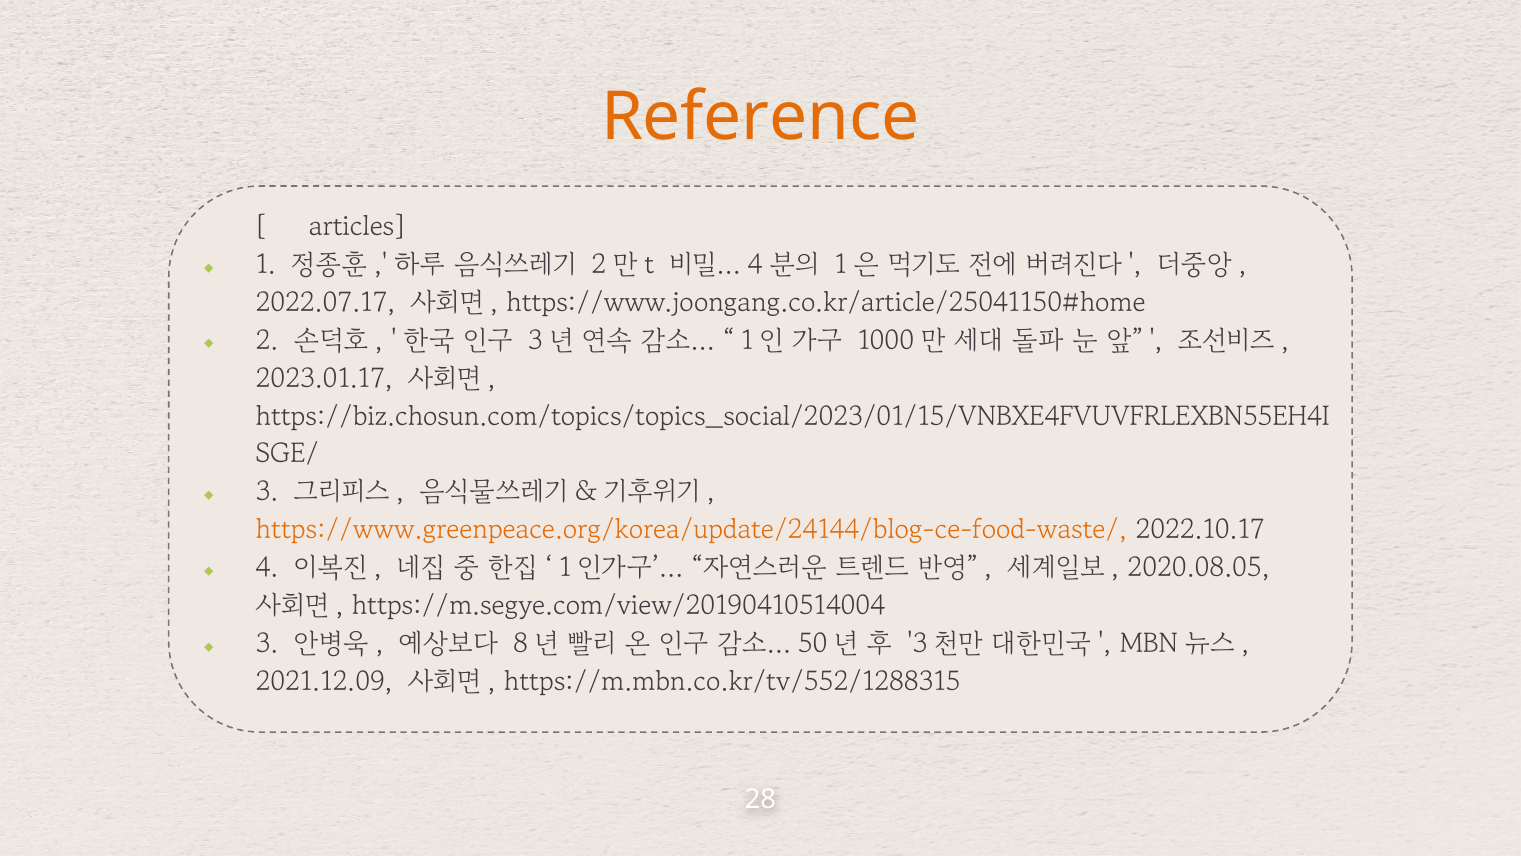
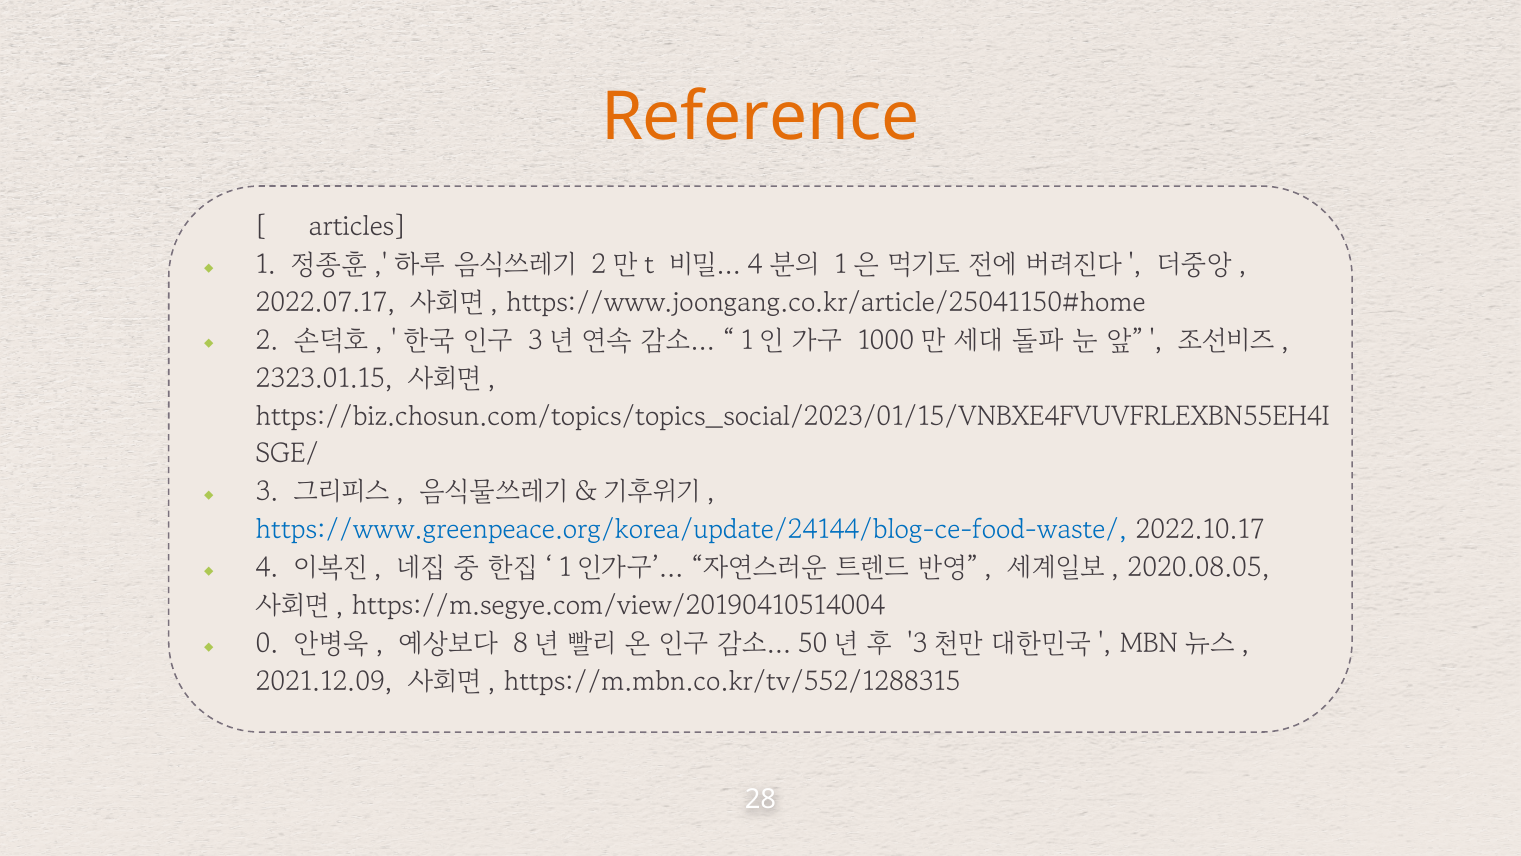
2023.01.17: 2023.01.17 -> 2323.01.15 (324, 380)
https://www.greenpeace.org/korea/update/24144/blog-ce-food-waste/ colour: orange -> blue (691, 531)
3: 3 -> 0 (267, 645)
